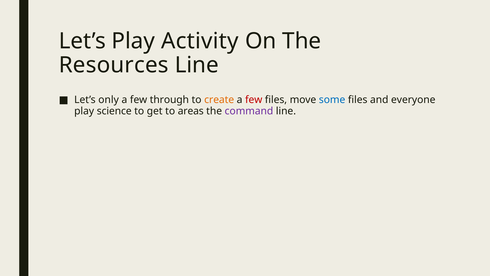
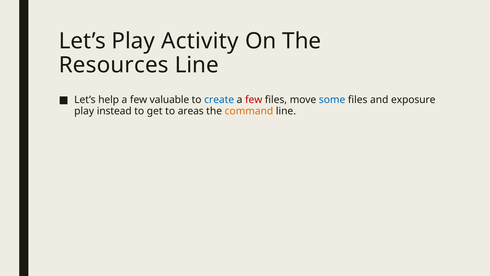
only: only -> help (109, 100)
through: through -> valuable (169, 100)
create colour: orange -> blue (219, 100)
everyone: everyone -> exposure (413, 100)
science: science -> instead (114, 111)
command colour: purple -> orange (249, 111)
